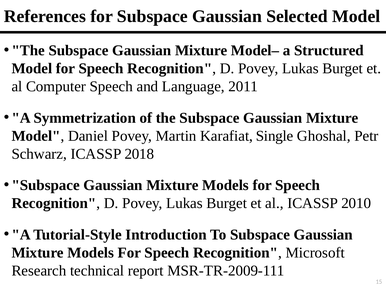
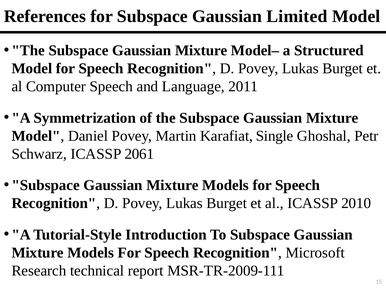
Selected: Selected -> Limited (297, 16)
2018: 2018 -> 2061 (139, 154)
